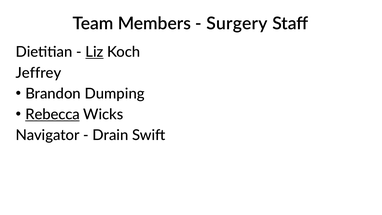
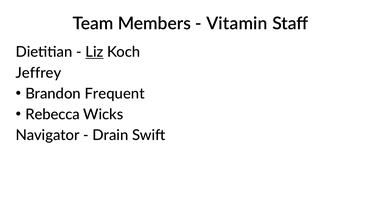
Surgery: Surgery -> Vitamin (237, 24)
Dumping: Dumping -> Frequent (115, 94)
Rebecca underline: present -> none (52, 114)
